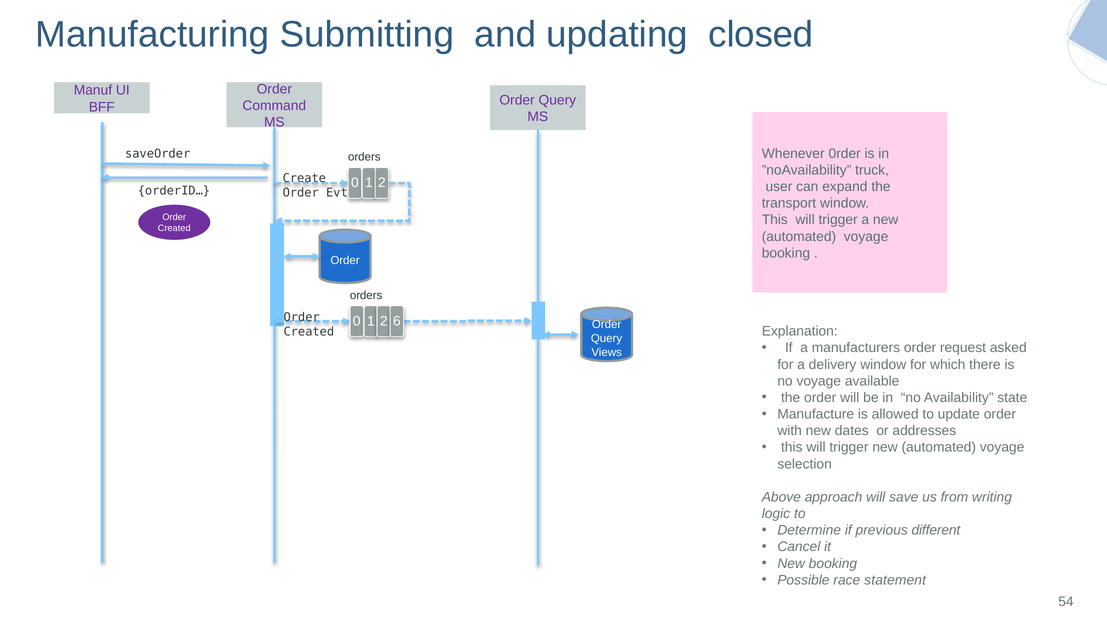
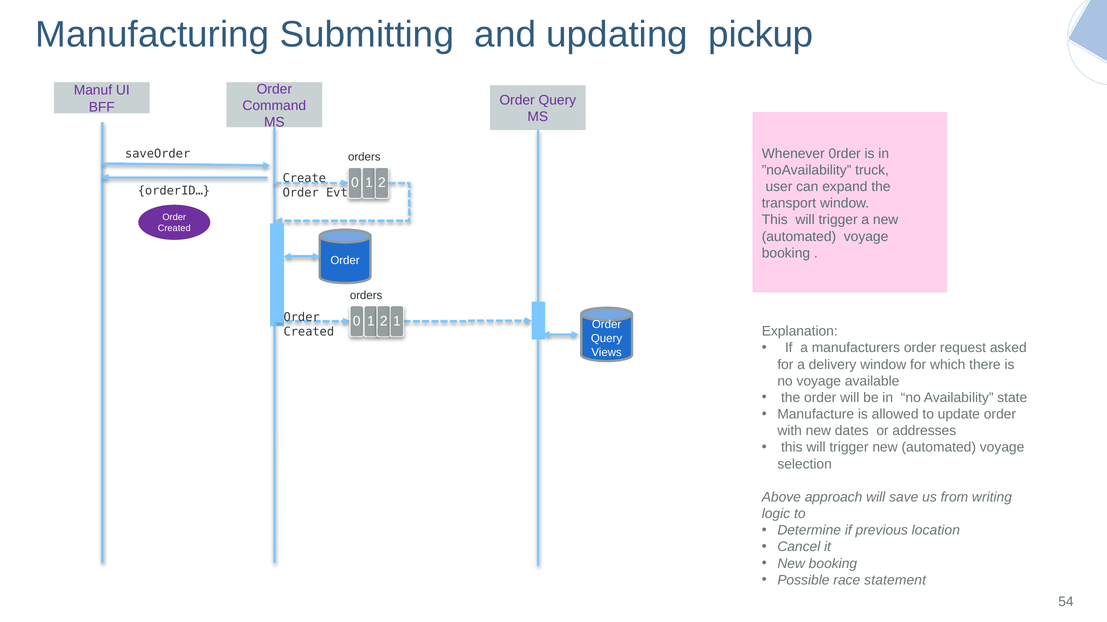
closed: closed -> pickup (761, 35)
6: 6 -> 1 (397, 321)
different: different -> location (936, 531)
